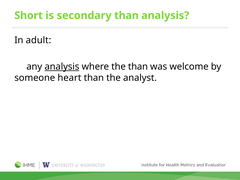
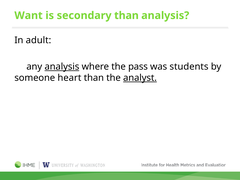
Short: Short -> Want (29, 16)
the than: than -> pass (138, 67)
welcome: welcome -> students (189, 67)
analyst underline: none -> present (140, 78)
